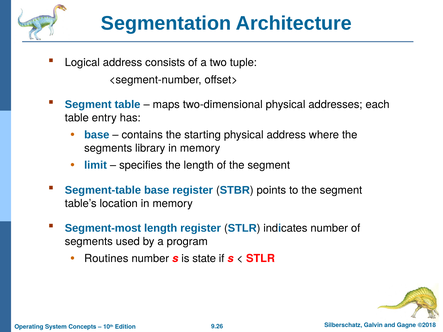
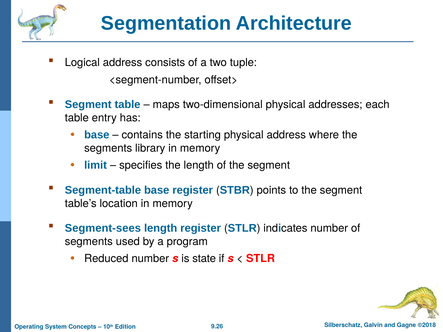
Segment-most: Segment-most -> Segment-sees (103, 228)
Routines: Routines -> Reduced (106, 259)
